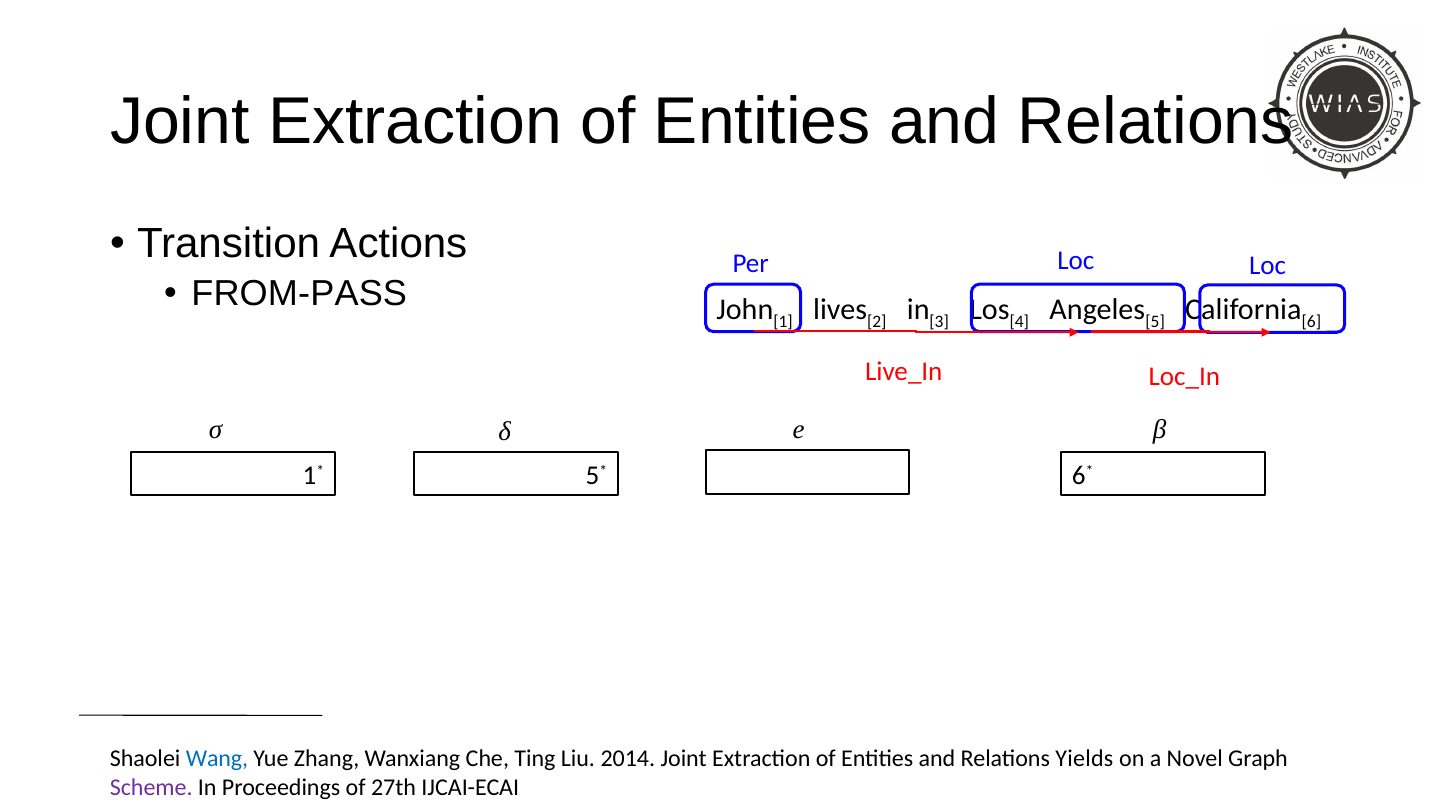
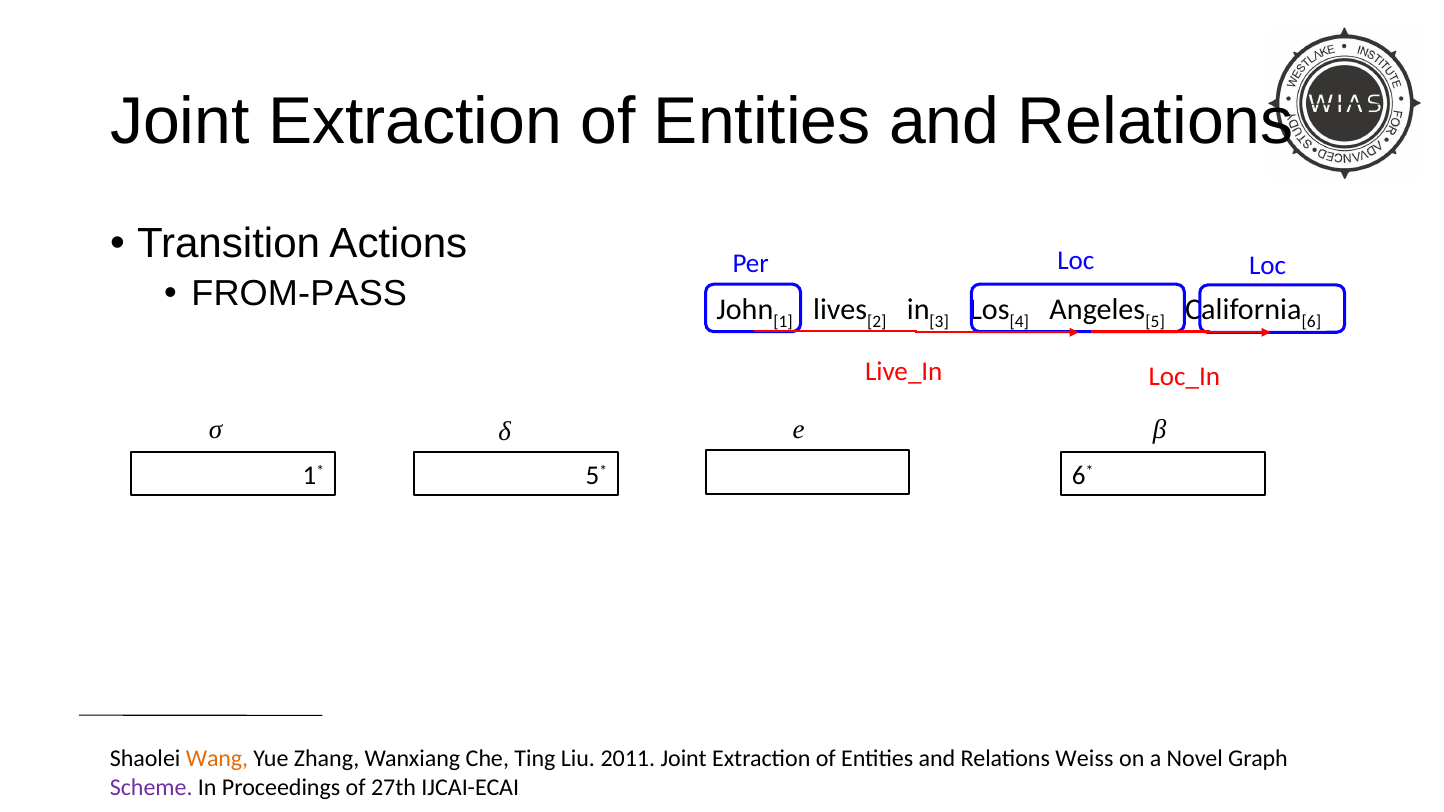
Wang colour: blue -> orange (217, 759)
2014: 2014 -> 2011 (628, 759)
Yields: Yields -> Weiss (1084, 759)
